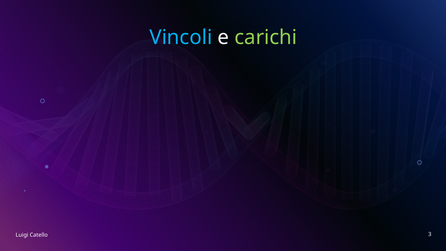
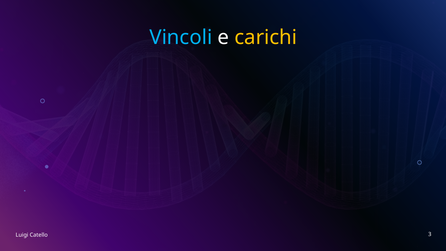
carichi colour: light green -> yellow (266, 37)
